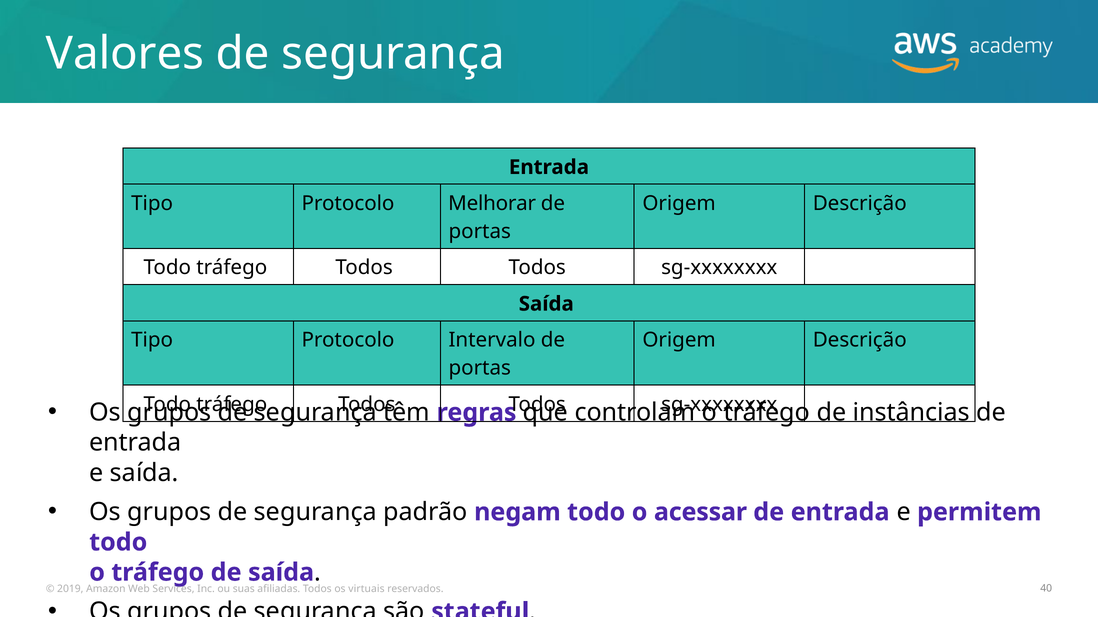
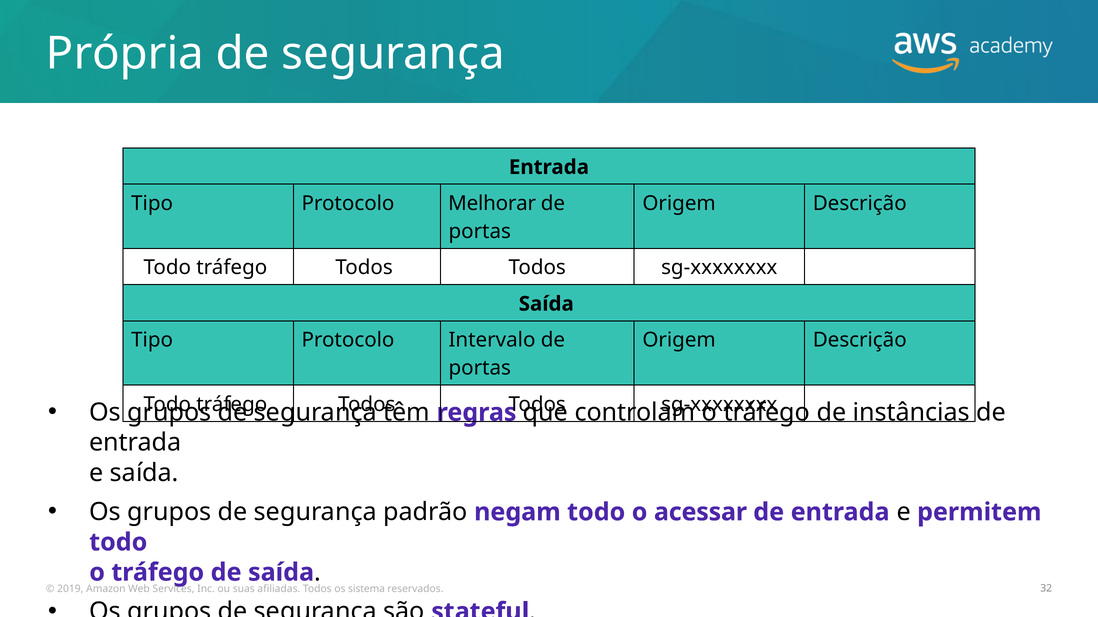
Valores: Valores -> Própria (125, 54)
virtuais: virtuais -> sistema (367, 590)
40: 40 -> 32 (1046, 589)
